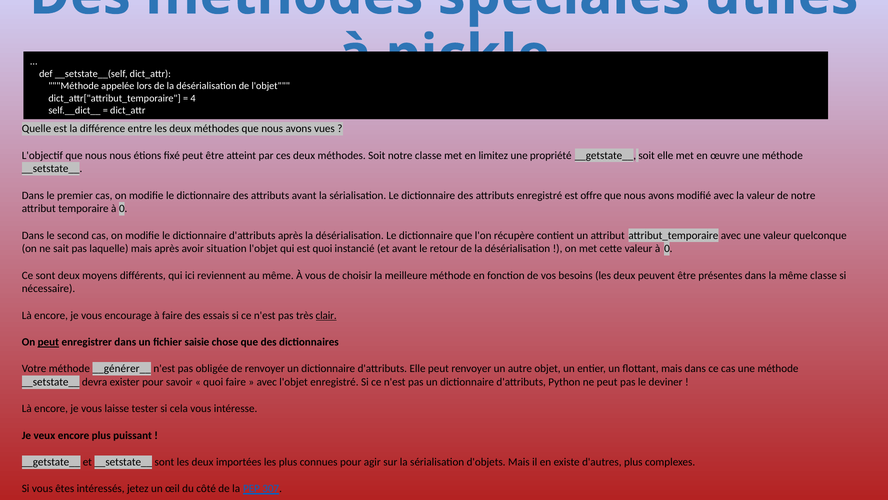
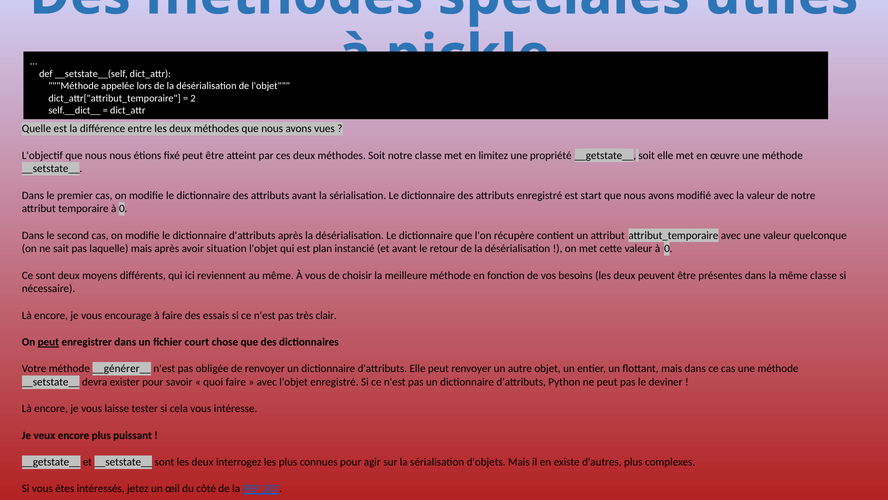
4: 4 -> 2 (193, 98)
offre: offre -> start (591, 195)
est quoi: quoi -> plan (322, 249)
clair underline: present -> none (326, 315)
saisie: saisie -> court (197, 342)
importées: importées -> interrogez (239, 462)
